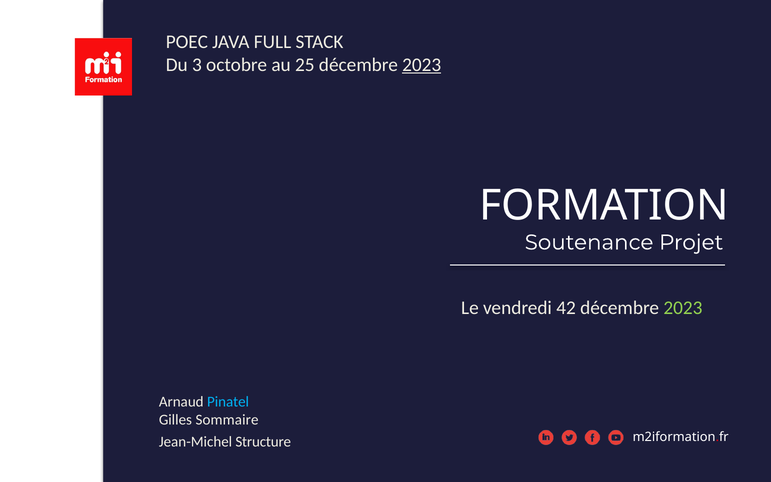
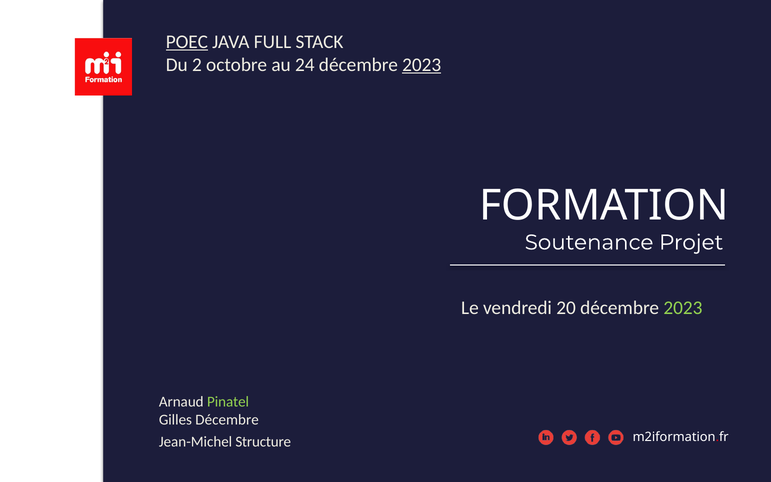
POEC underline: none -> present (187, 42)
3: 3 -> 2 (197, 65)
25: 25 -> 24 (305, 65)
42: 42 -> 20 (566, 308)
Pinatel colour: light blue -> light green (228, 402)
Gilles Sommaire: Sommaire -> Décembre (227, 420)
